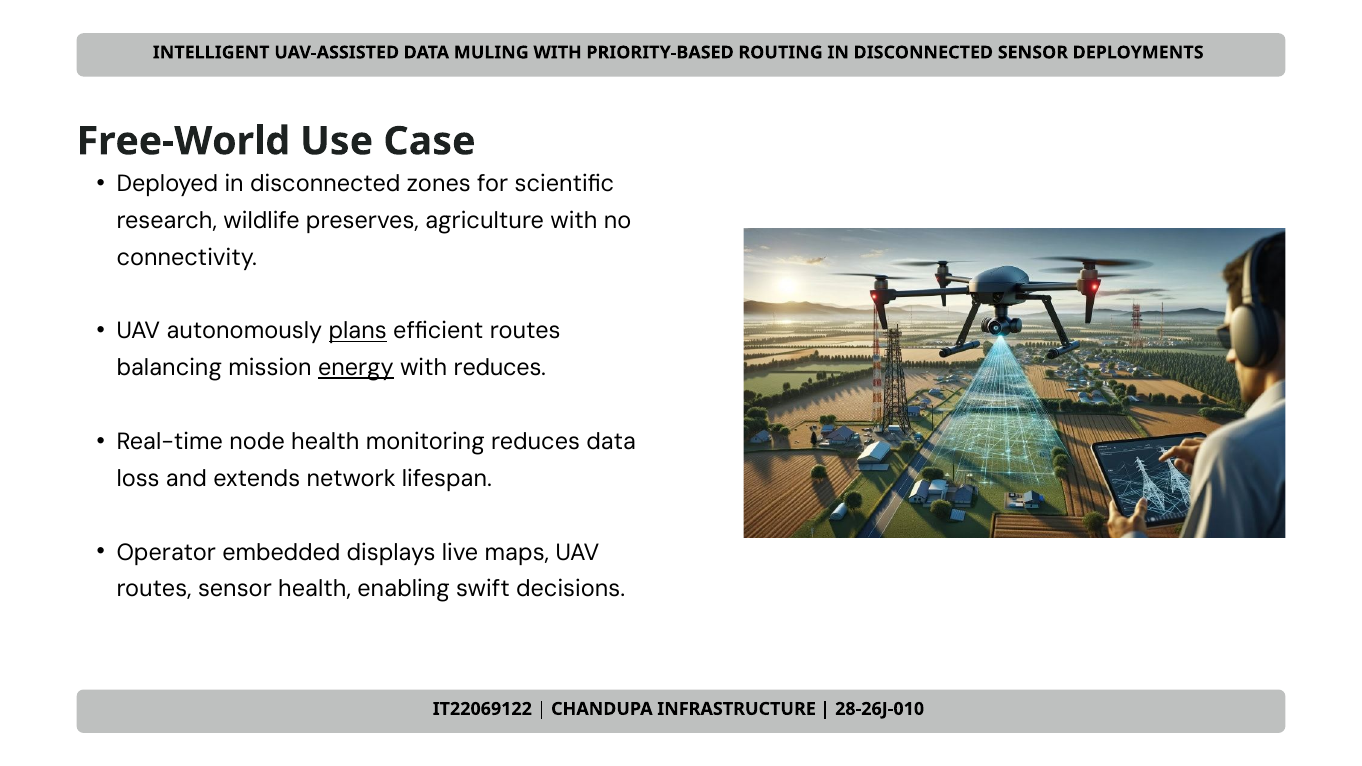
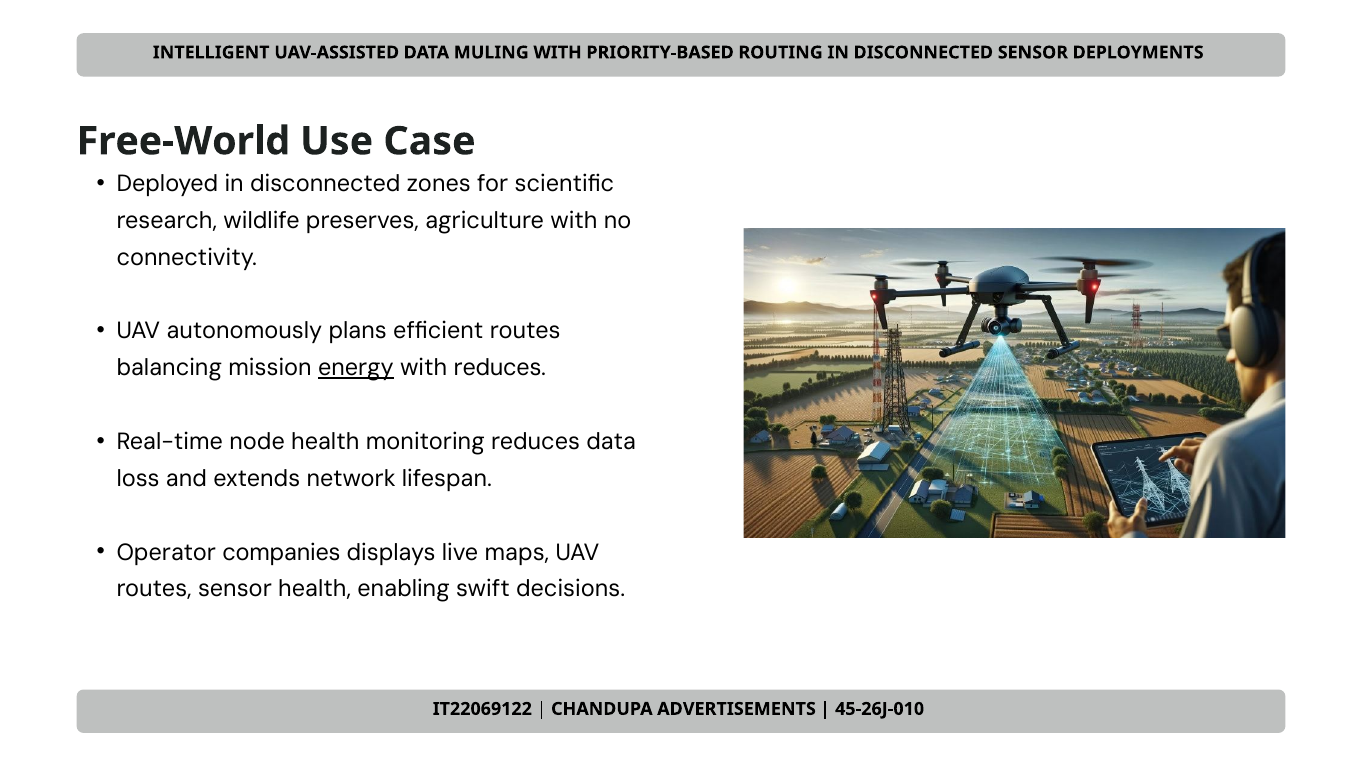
plans underline: present -> none (358, 331)
embedded: embedded -> companies (281, 552)
INFRASTRUCTURE: INFRASTRUCTURE -> ADVERTISEMENTS (737, 709)
28-26J-010: 28-26J-010 -> 45-26J-010 (880, 709)
